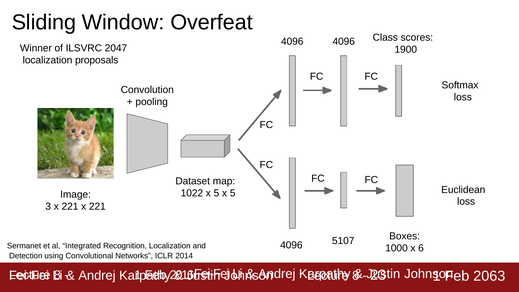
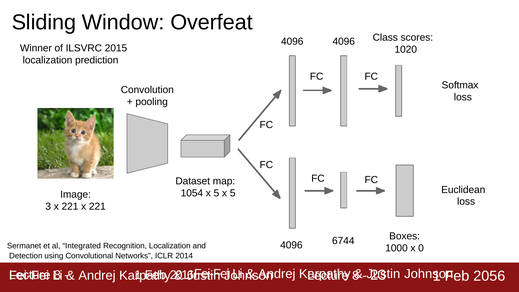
2047: 2047 -> 2015 (116, 48)
1900: 1900 -> 1020 (406, 49)
proposals: proposals -> prediction (97, 60)
1022: 1022 -> 1054 (192, 193)
5107: 5107 -> 6744 (343, 241)
6: 6 -> 0 (421, 248)
2063: 2063 -> 2056 (489, 276)
